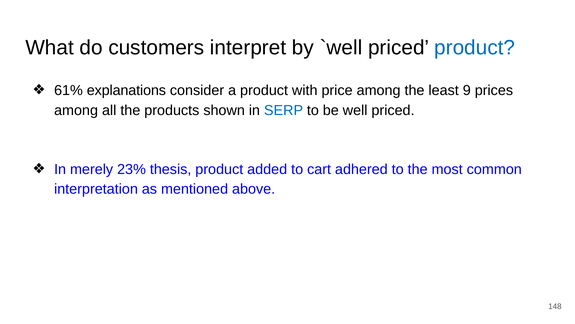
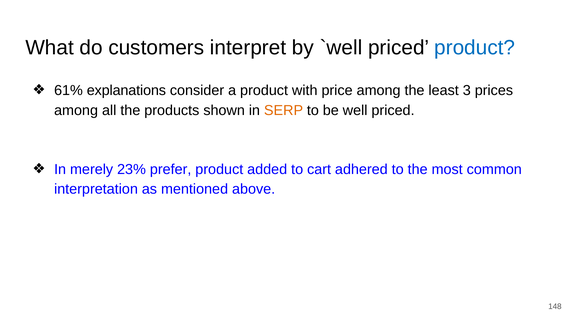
9: 9 -> 3 (467, 90)
SERP colour: blue -> orange (284, 110)
thesis: thesis -> prefer (171, 169)
